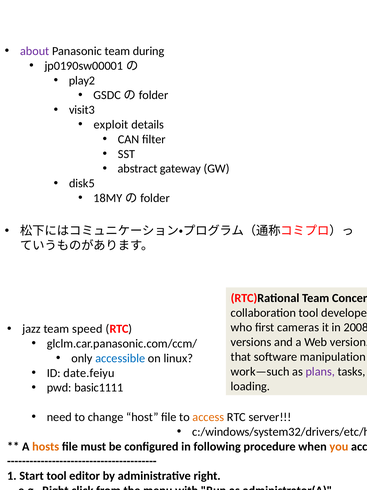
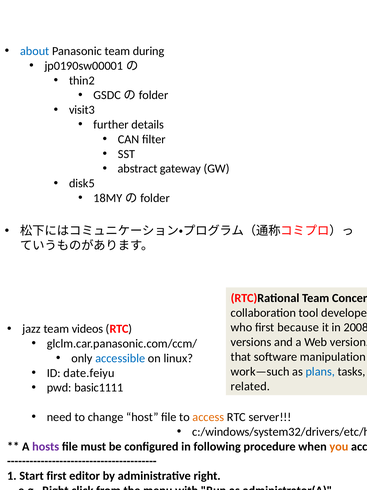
about colour: purple -> blue (35, 51)
play2: play2 -> thin2 (82, 80)
exploit: exploit -> further (111, 124)
cameras: cameras -> because (298, 327)
speed: speed -> videos (87, 328)
plans colour: purple -> blue (320, 371)
loading: loading -> related (250, 386)
hosts colour: orange -> purple (46, 446)
Start tool: tool -> first (57, 475)
